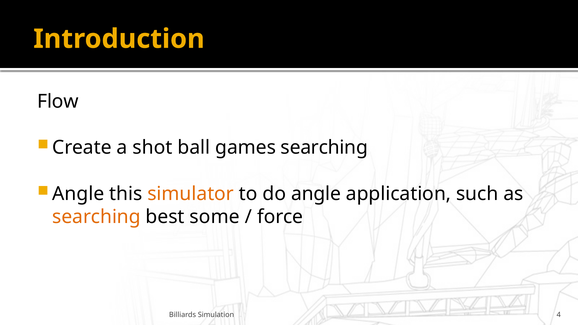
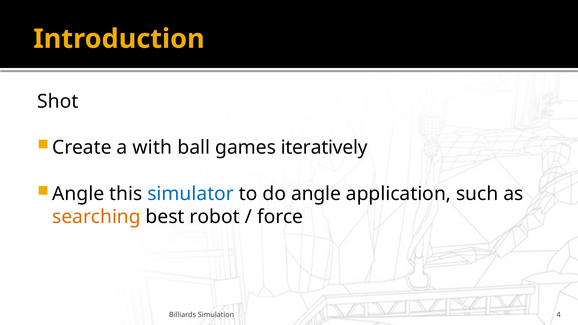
Flow: Flow -> Shot (58, 101)
shot: shot -> with (152, 148)
games searching: searching -> iteratively (324, 148)
simulator colour: orange -> blue (191, 194)
some: some -> robot (215, 217)
